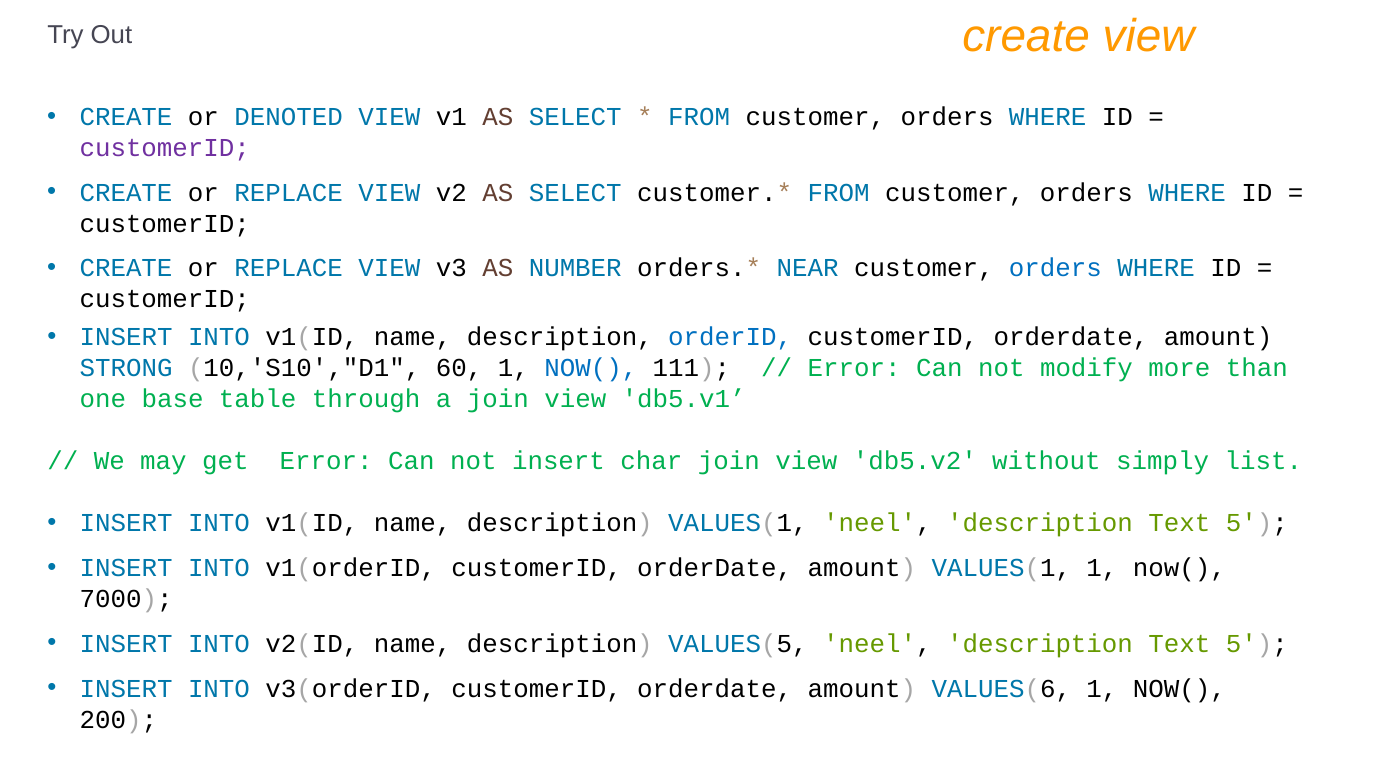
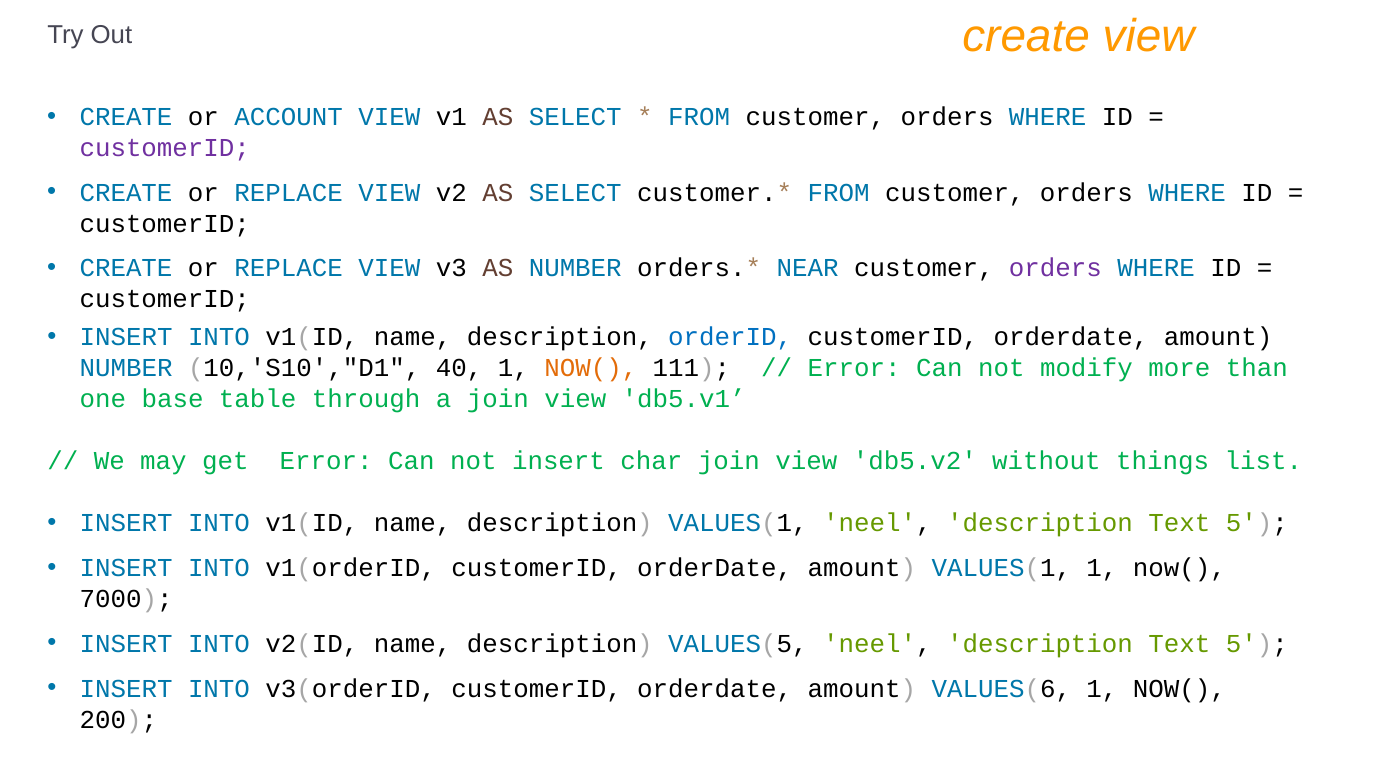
DENOTED: DENOTED -> ACCOUNT (289, 117)
orders colour: blue -> purple (1055, 268)
STRONG: STRONG -> NUMBER (126, 368)
60: 60 -> 40 (459, 368)
NOW( colour: blue -> orange (591, 368)
simply: simply -> things (1163, 461)
